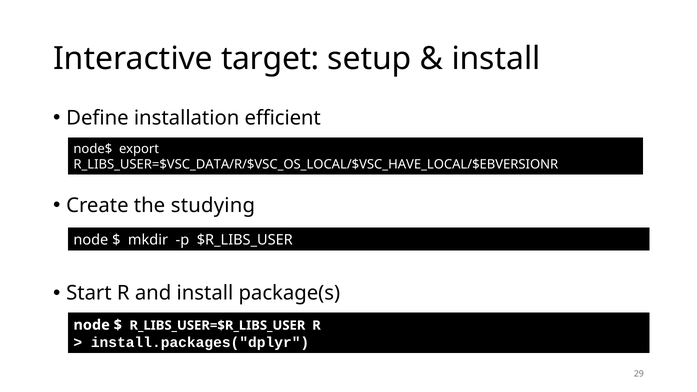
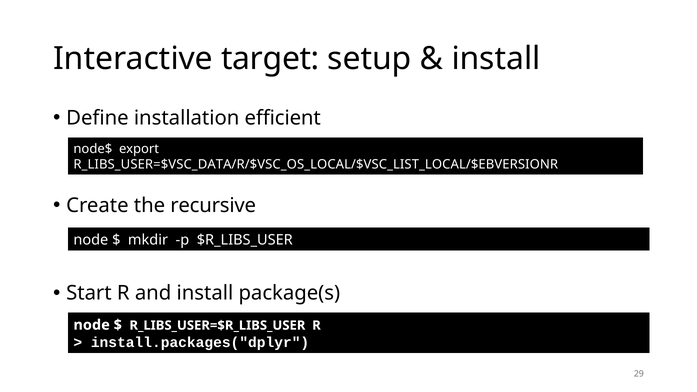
R_LIBS_USER=$VSC_DATA/R/$VSC_OS_LOCAL/$VSC_HAVE_LOCAL/$EBVERSIONR: R_LIBS_USER=$VSC_DATA/R/$VSC_OS_LOCAL/$VSC_HAVE_LOCAL/$EBVERSIONR -> R_LIBS_USER=$VSC_DATA/R/$VSC_OS_LOCAL/$VSC_LIST_LOCAL/$EBVERSIONR (316, 165)
studying: studying -> recursive (213, 206)
